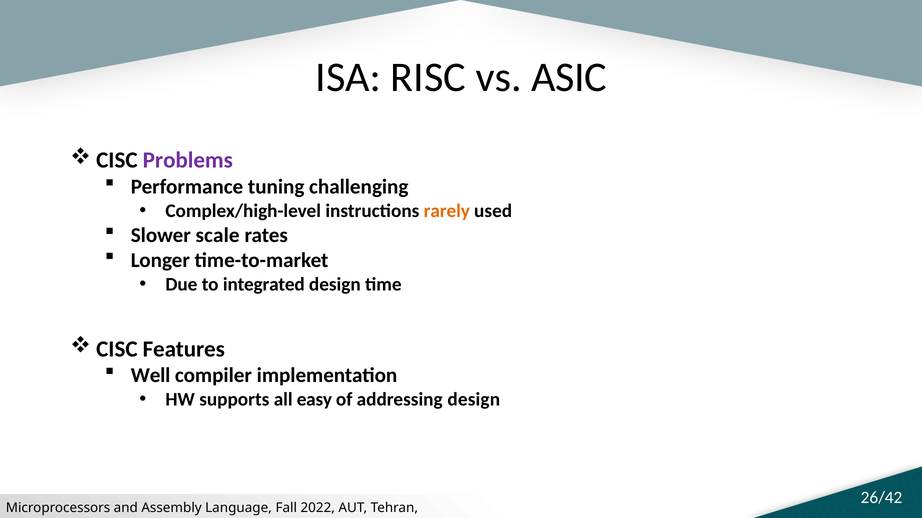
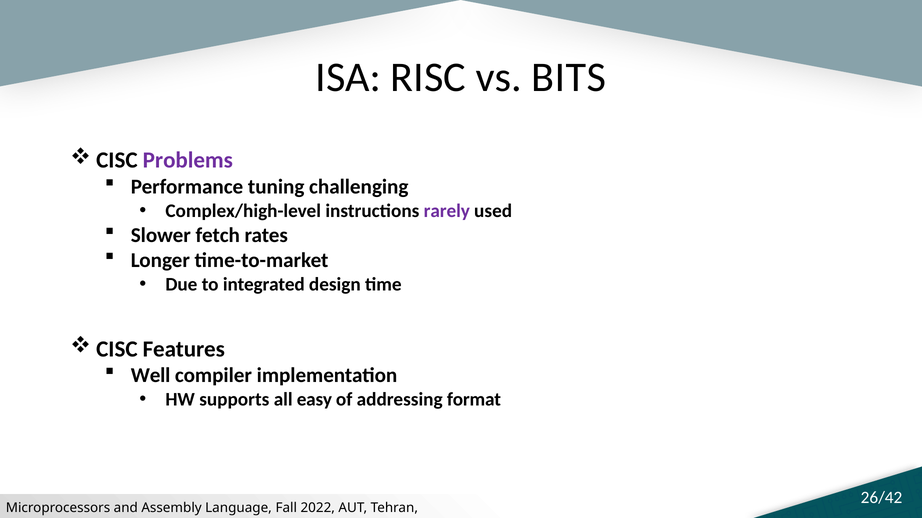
ASIC: ASIC -> BITS (569, 77)
rarely colour: orange -> purple (447, 211)
scale: scale -> fetch (218, 235)
addressing design: design -> format (474, 400)
